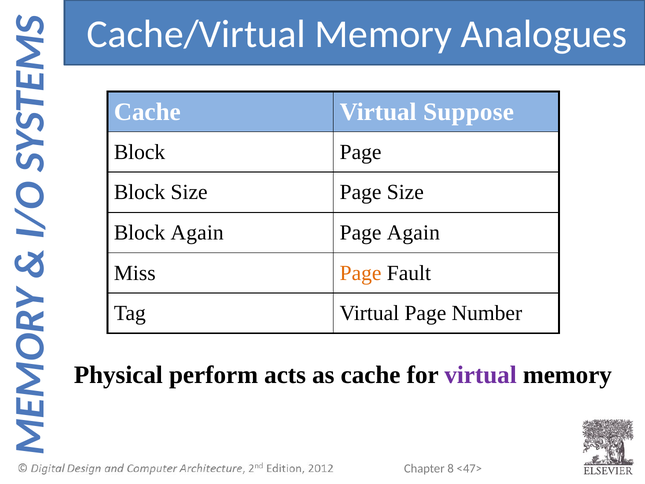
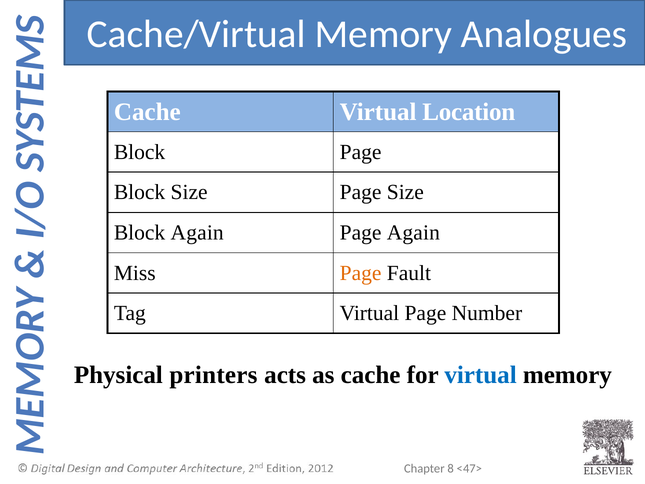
Suppose: Suppose -> Location (469, 112)
perform: perform -> printers (213, 375)
virtual colour: purple -> blue (481, 375)
